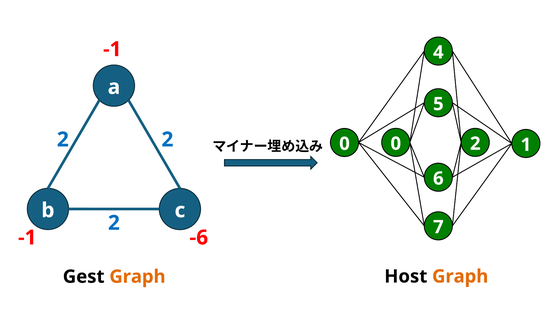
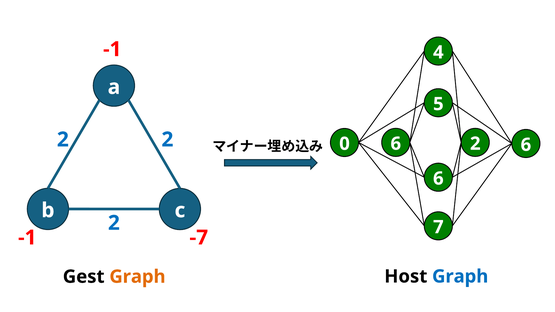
0 0: 0 -> 6 (396, 144)
2 1: 1 -> 6 (526, 145)
-6: -6 -> -7 (199, 238)
Graph colour: orange -> blue (460, 277)
